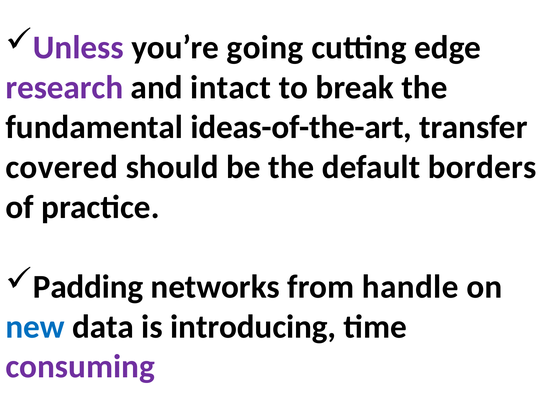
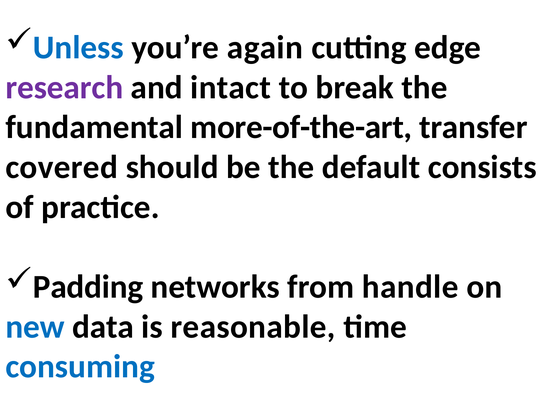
Unless colour: purple -> blue (78, 48)
going: going -> again (265, 48)
ideas-of-the-art: ideas-of-the-art -> more-of-the-art (301, 128)
borders: borders -> consists (482, 168)
introducing: introducing -> reasonable (253, 327)
consuming colour: purple -> blue (80, 367)
